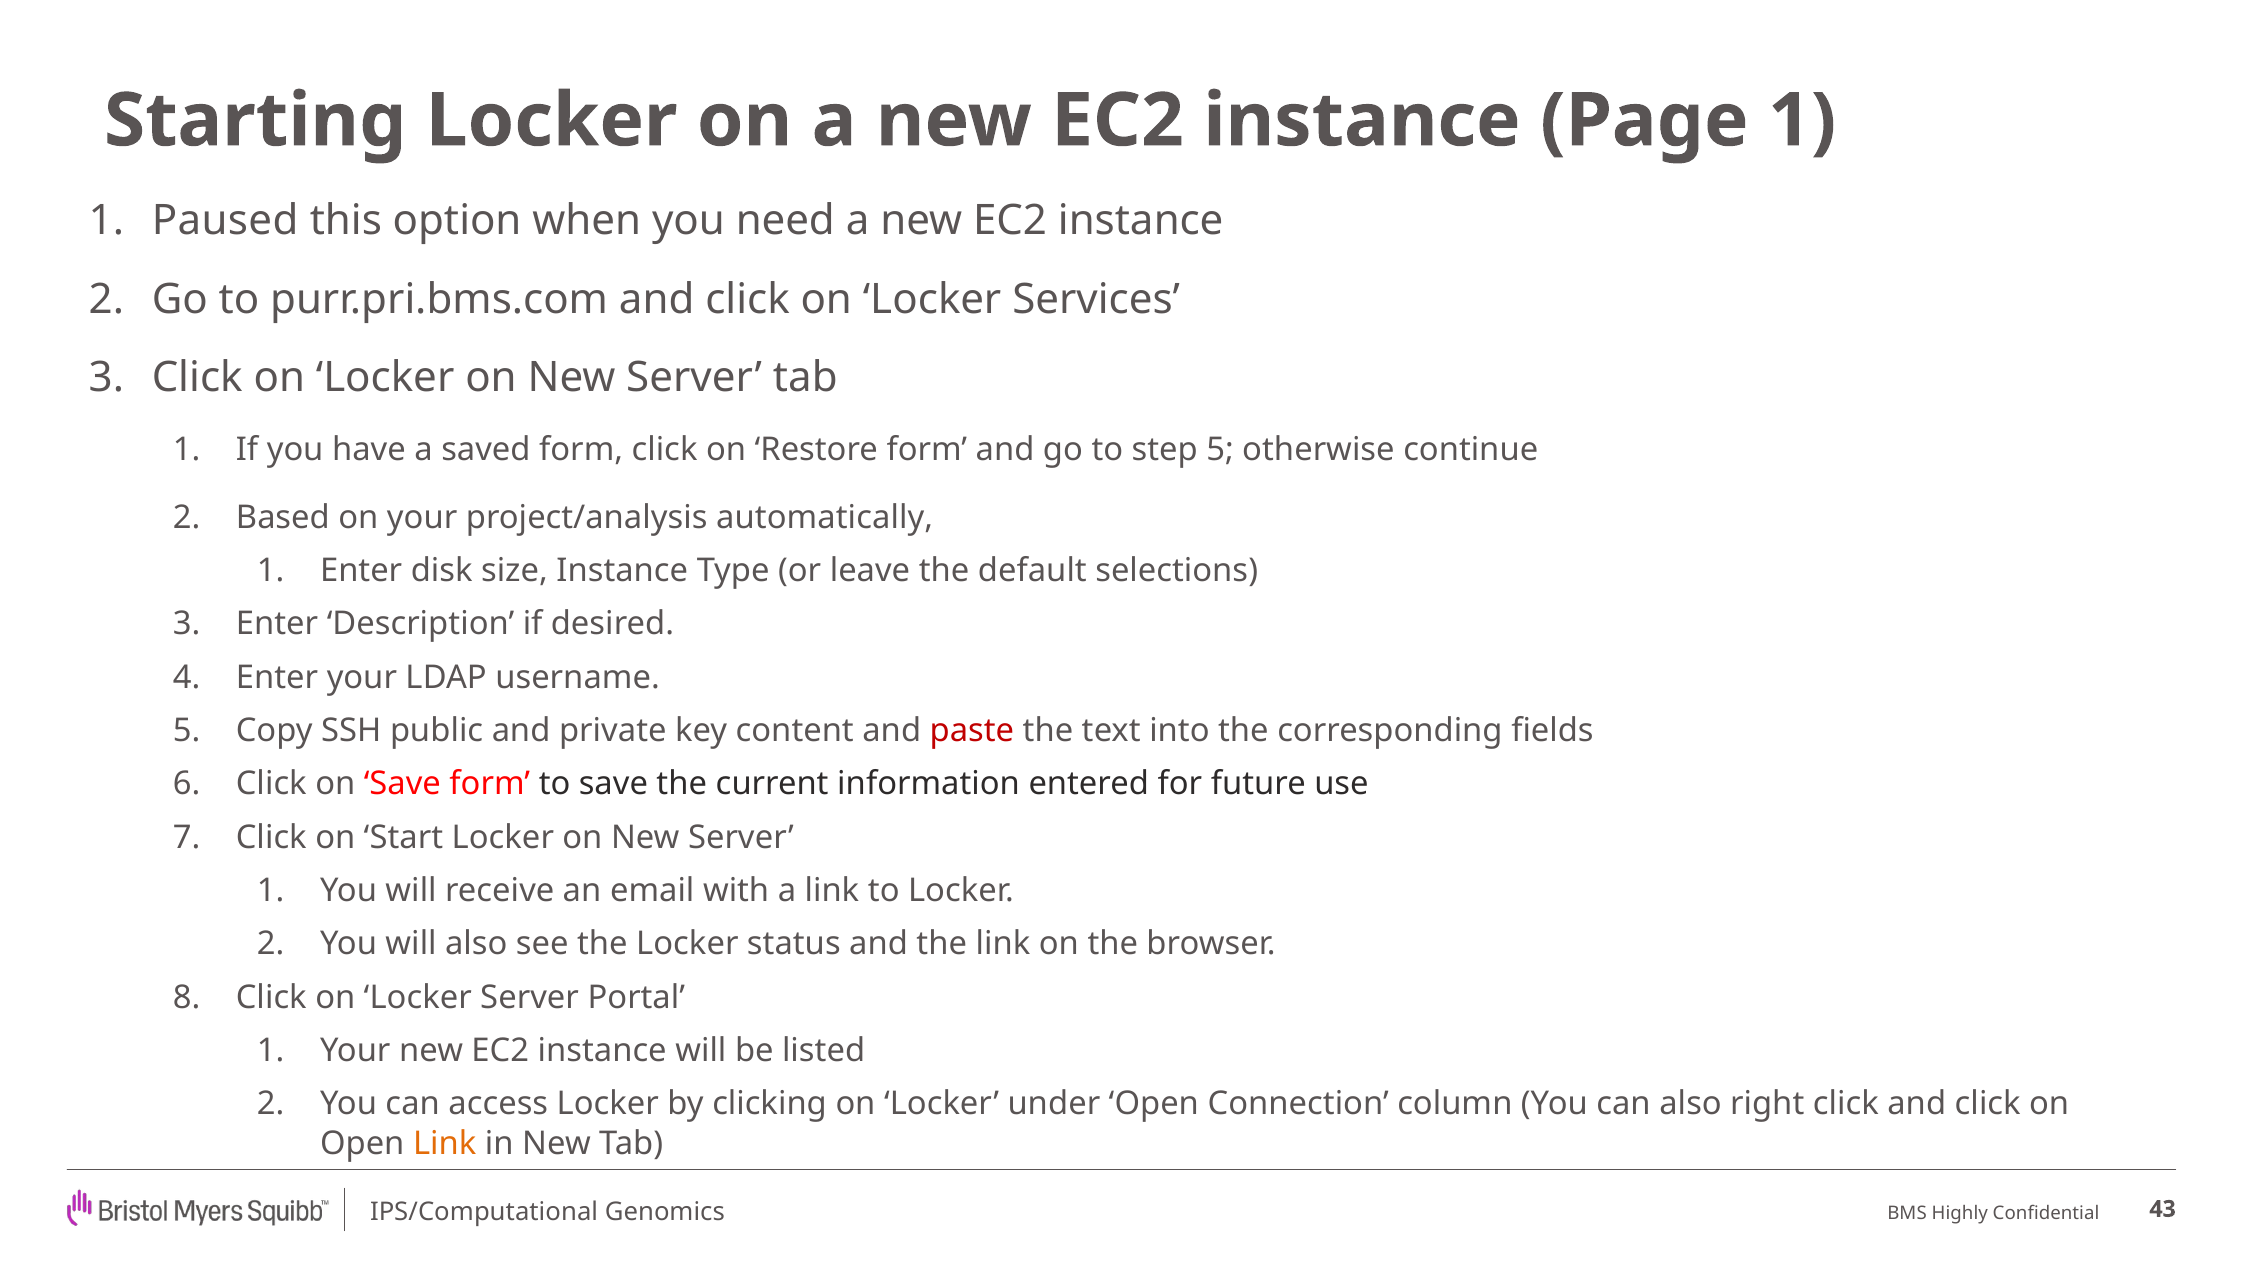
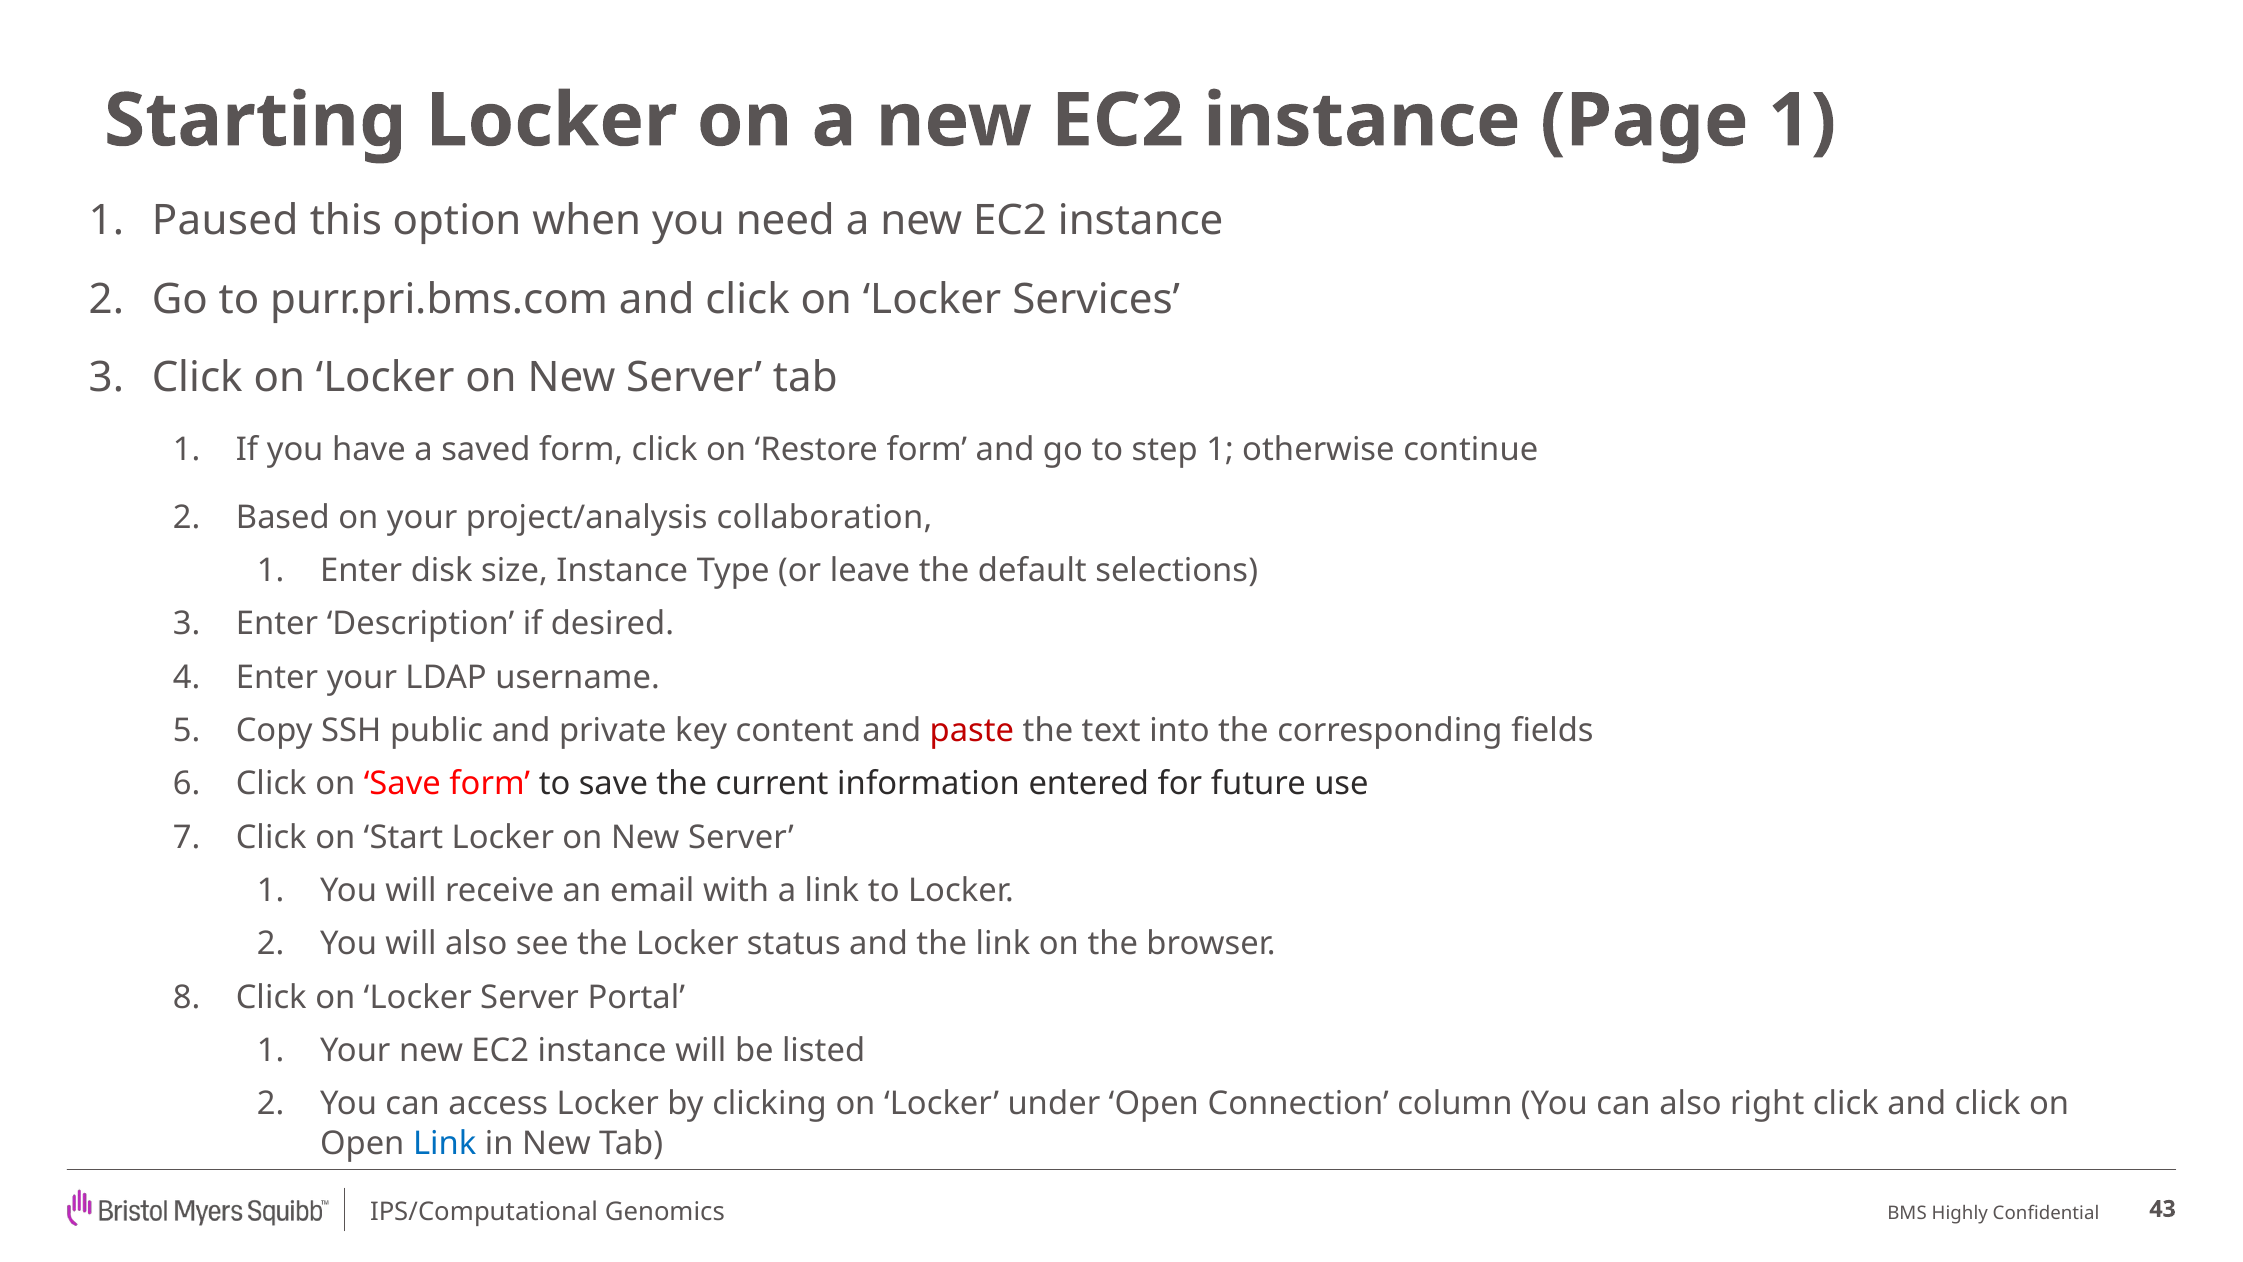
step 5: 5 -> 1 (1220, 450)
automatically: automatically -> collaboration (825, 517)
Link colour: orange -> blue (445, 1143)
